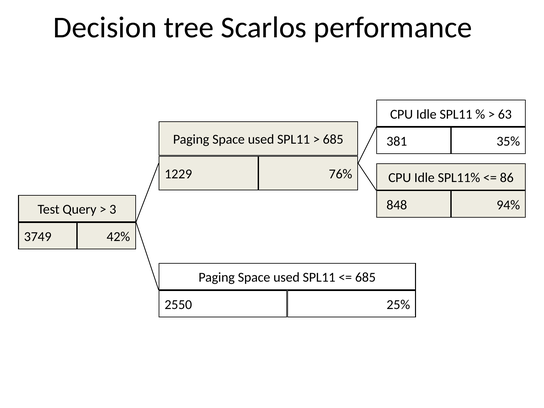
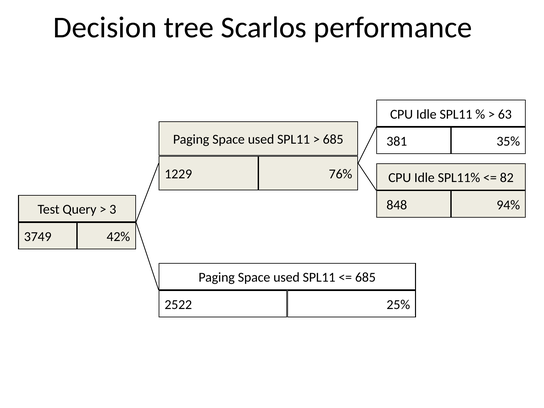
86: 86 -> 82 (507, 178)
2550: 2550 -> 2522 (178, 305)
